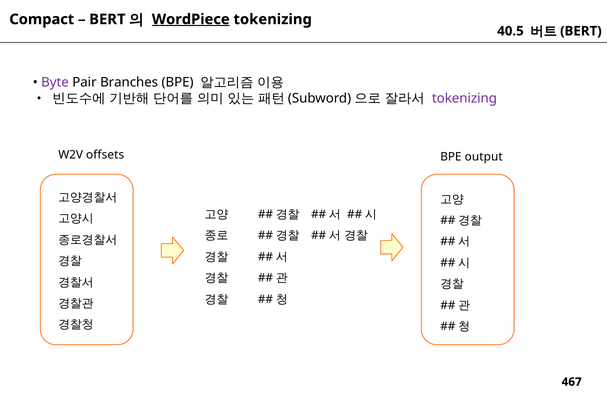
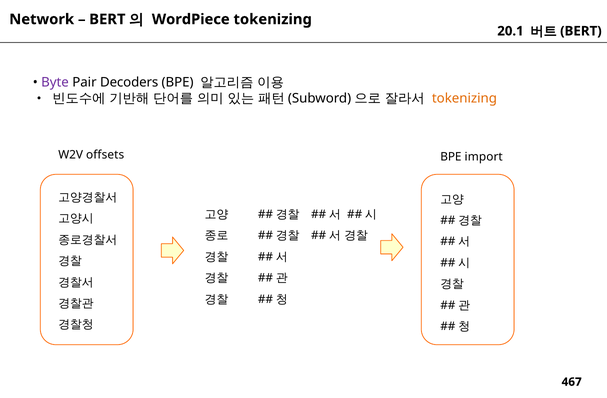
Compact: Compact -> Network (42, 19)
WordPiece underline: present -> none (191, 19)
40.5: 40.5 -> 20.1 (510, 31)
Branches: Branches -> Decoders (129, 82)
tokenizing colour: purple -> orange (464, 98)
output: output -> import (484, 157)
